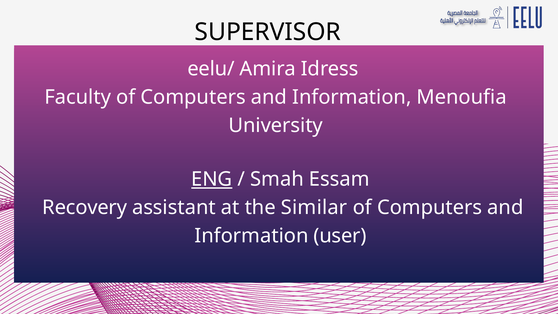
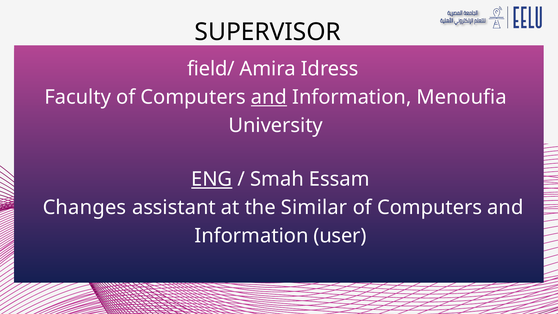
eelu/: eelu/ -> field/ (211, 69)
and underline: none -> present (269, 97)
Recovery: Recovery -> Changes (84, 207)
